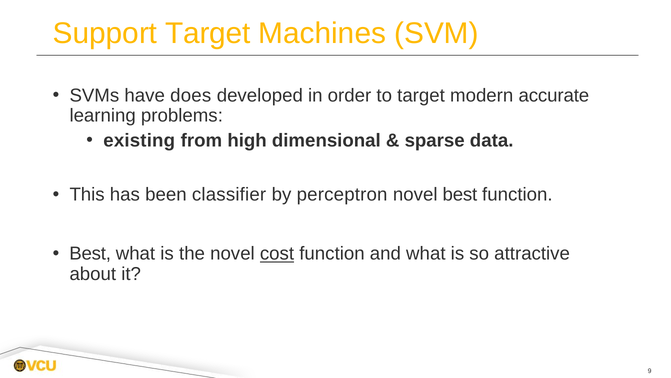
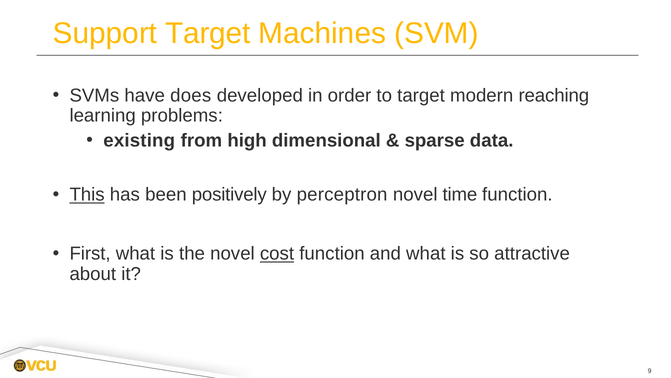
accurate: accurate -> reaching (554, 95)
This underline: none -> present (87, 195)
classifier: classifier -> positively (229, 195)
novel best: best -> time (460, 195)
Best: Best -> First (90, 253)
